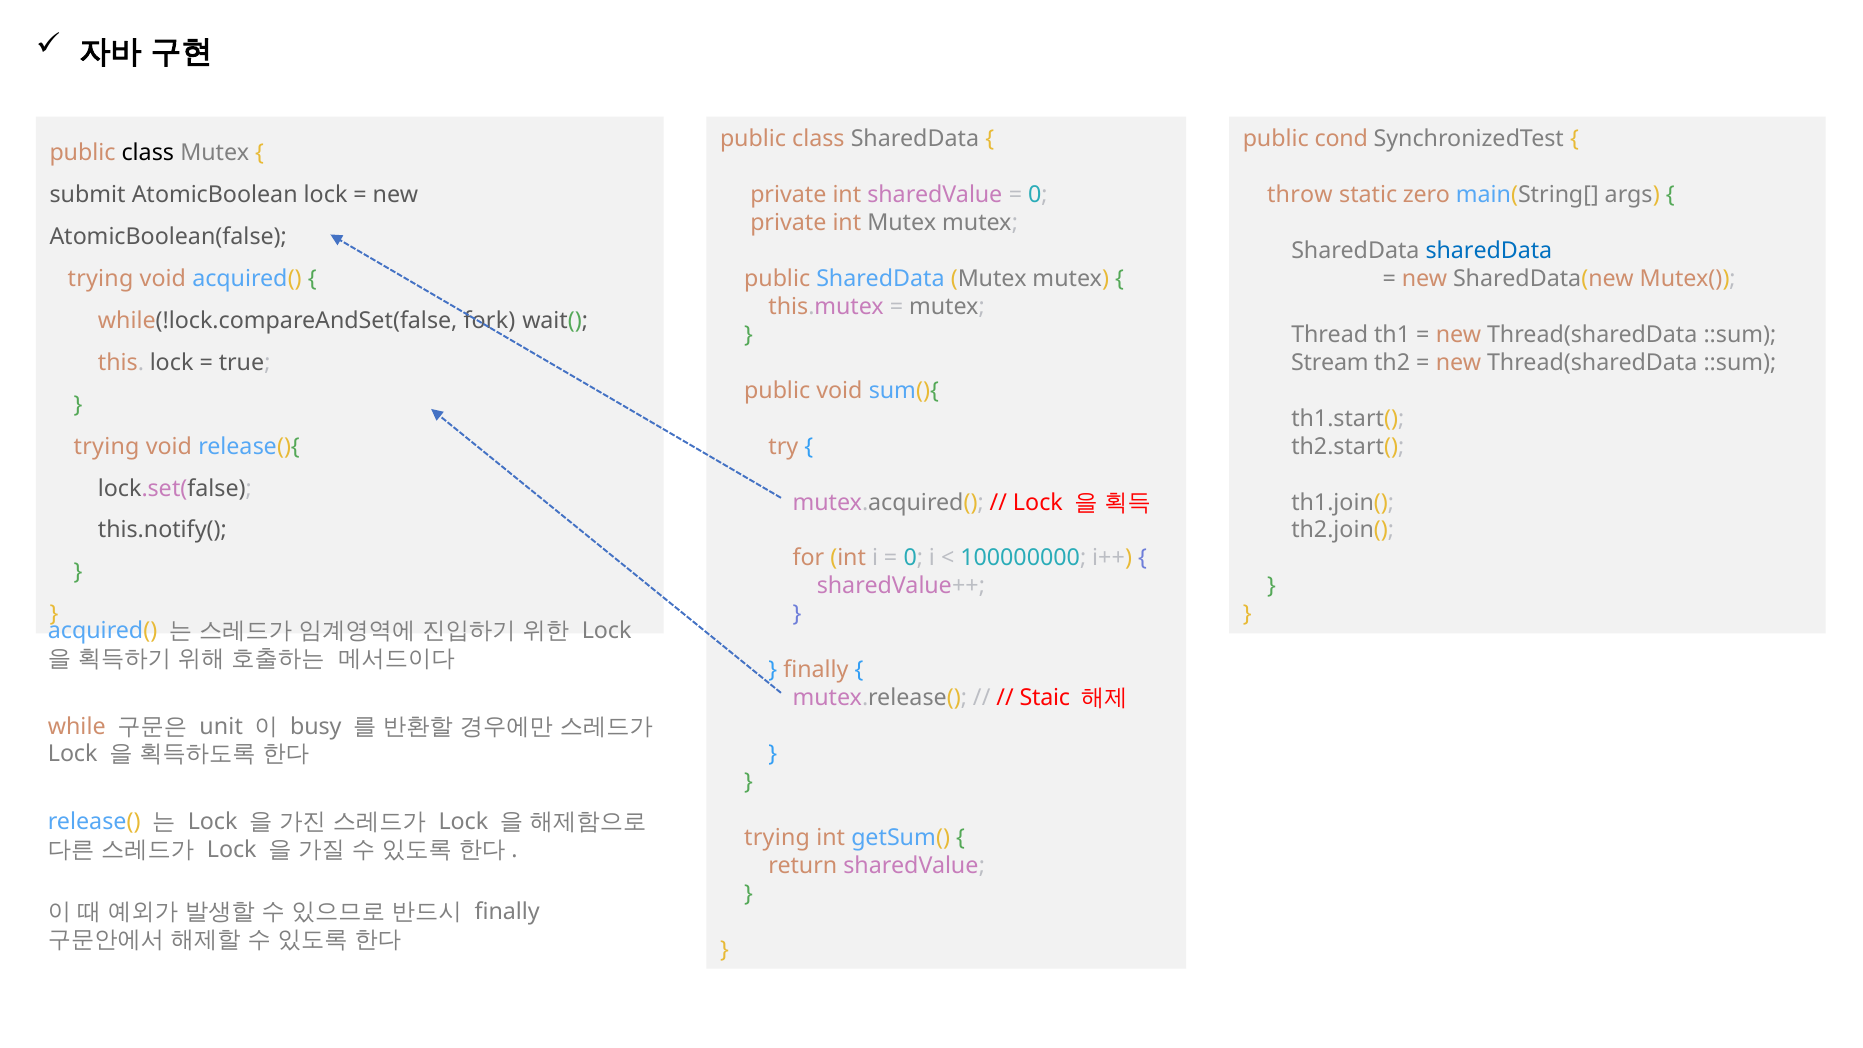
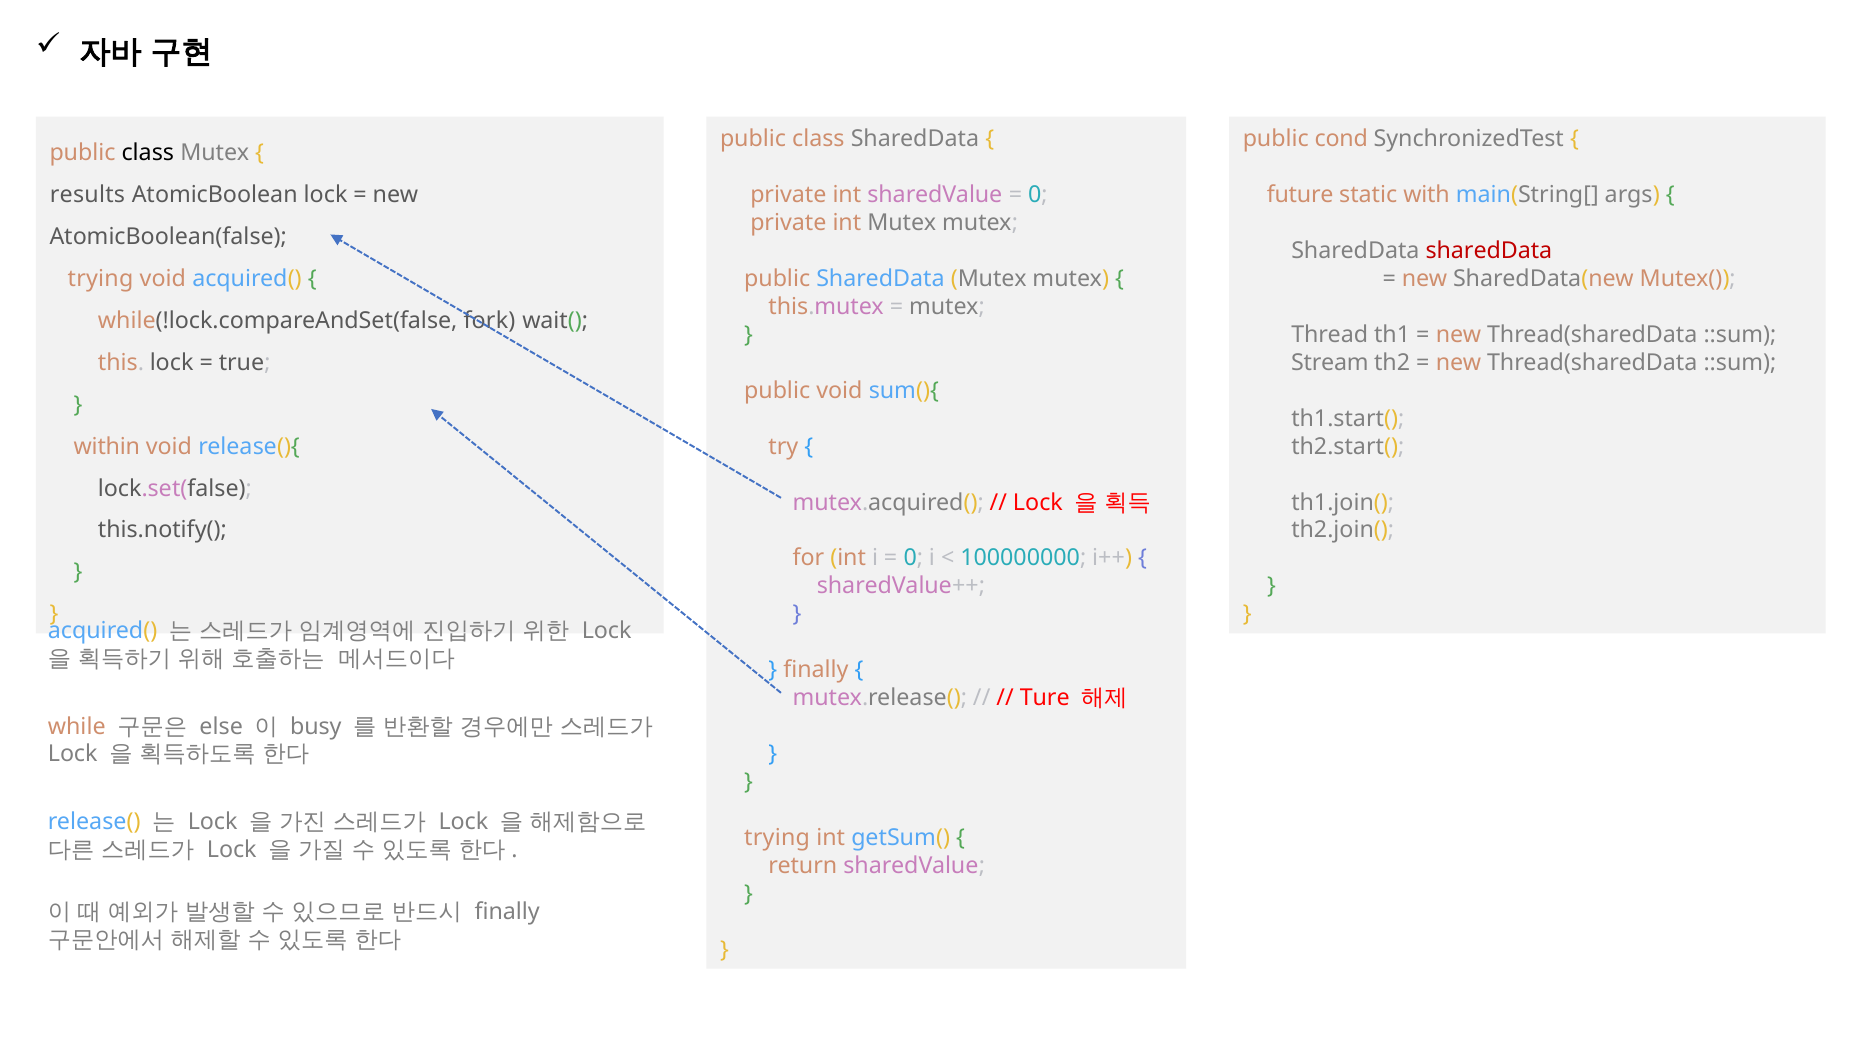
submit: submit -> results (87, 195)
throw: throw -> future (1300, 195)
zero: zero -> with (1426, 195)
sharedData colour: blue -> red (1489, 251)
trying: trying -> within (107, 446)
Staic: Staic -> Ture (1045, 698)
unit: unit -> else (221, 726)
